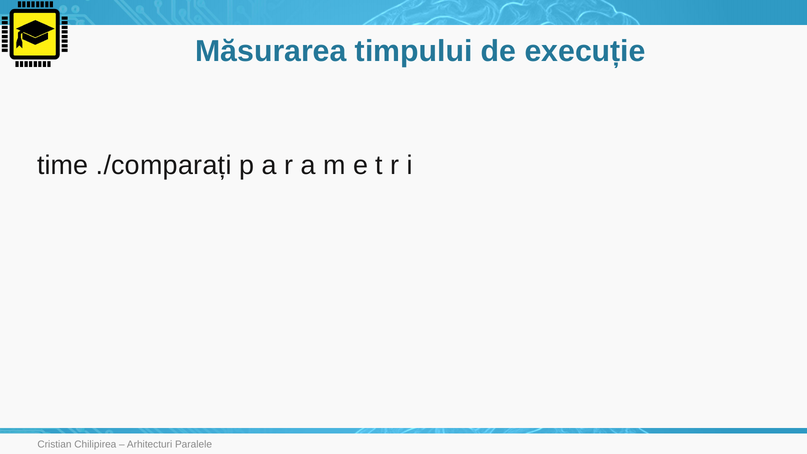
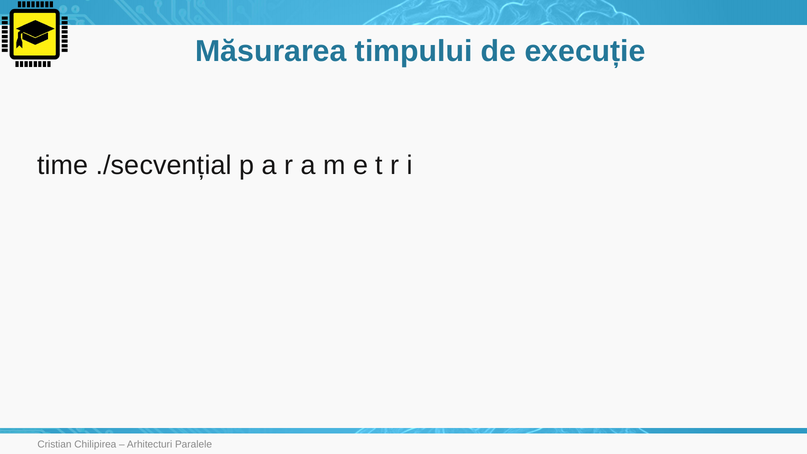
./comparați: ./comparați -> ./secvențial (164, 165)
